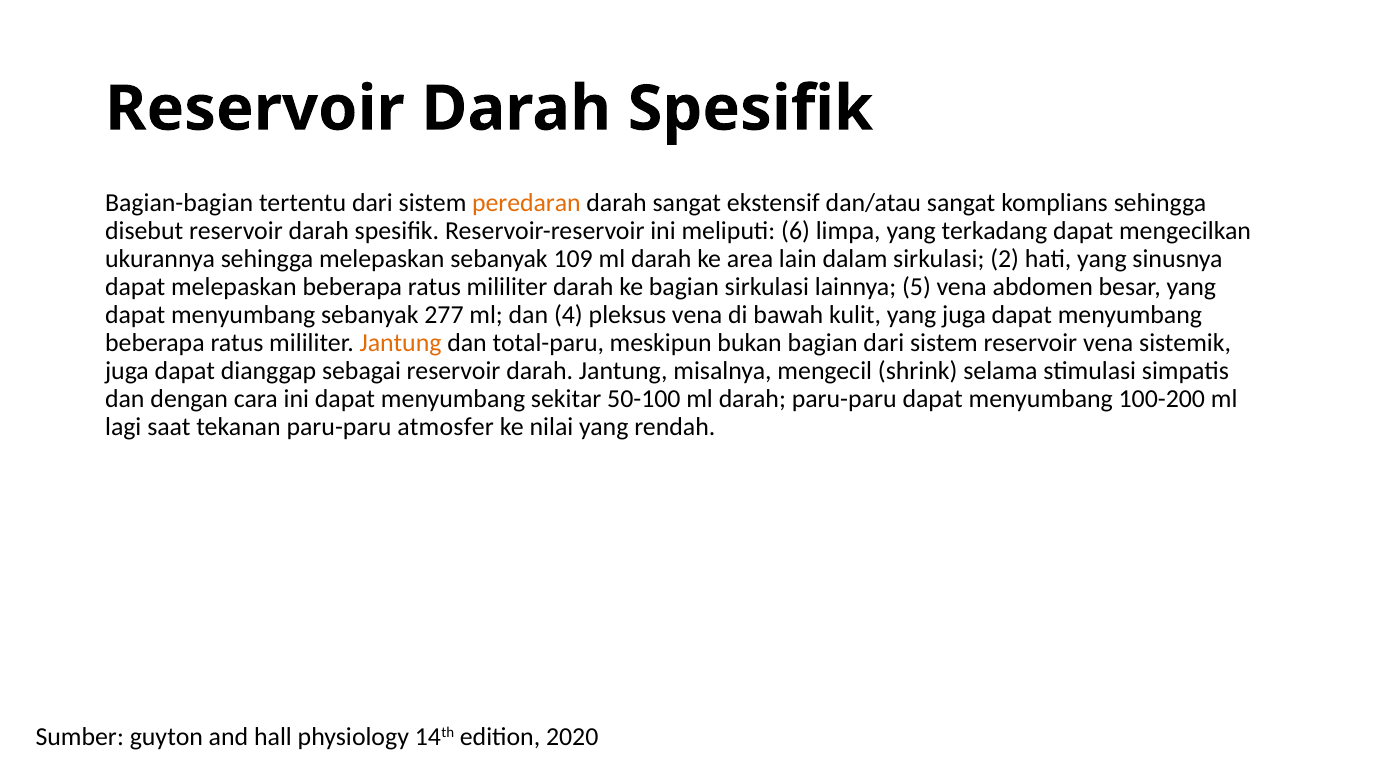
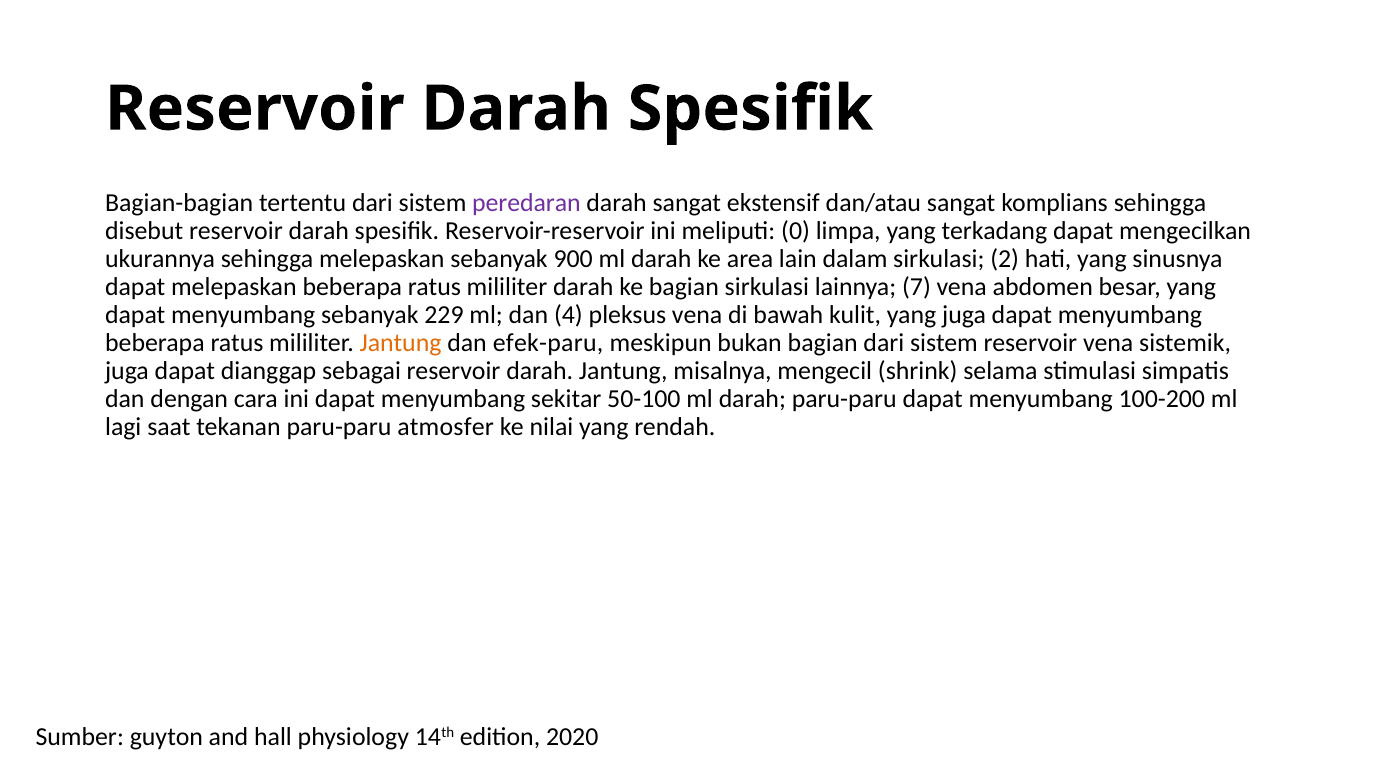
peredaran colour: orange -> purple (526, 203)
6: 6 -> 0 (796, 231)
109: 109 -> 900 (573, 259)
5: 5 -> 7 (916, 287)
277: 277 -> 229 (444, 315)
total-paru: total-paru -> efek-paru (548, 343)
